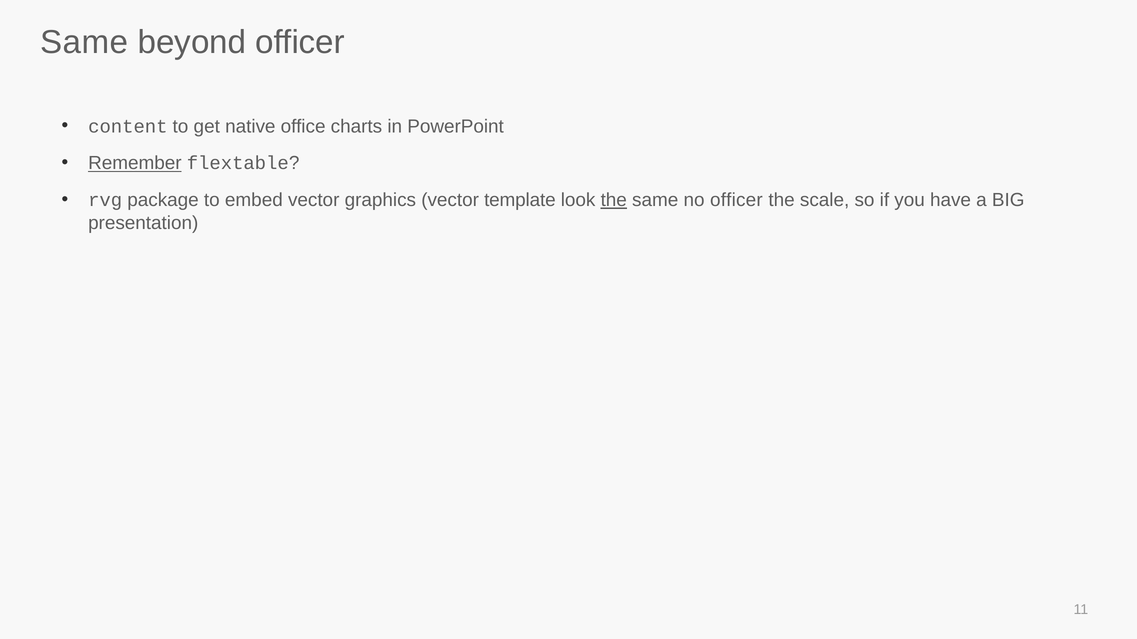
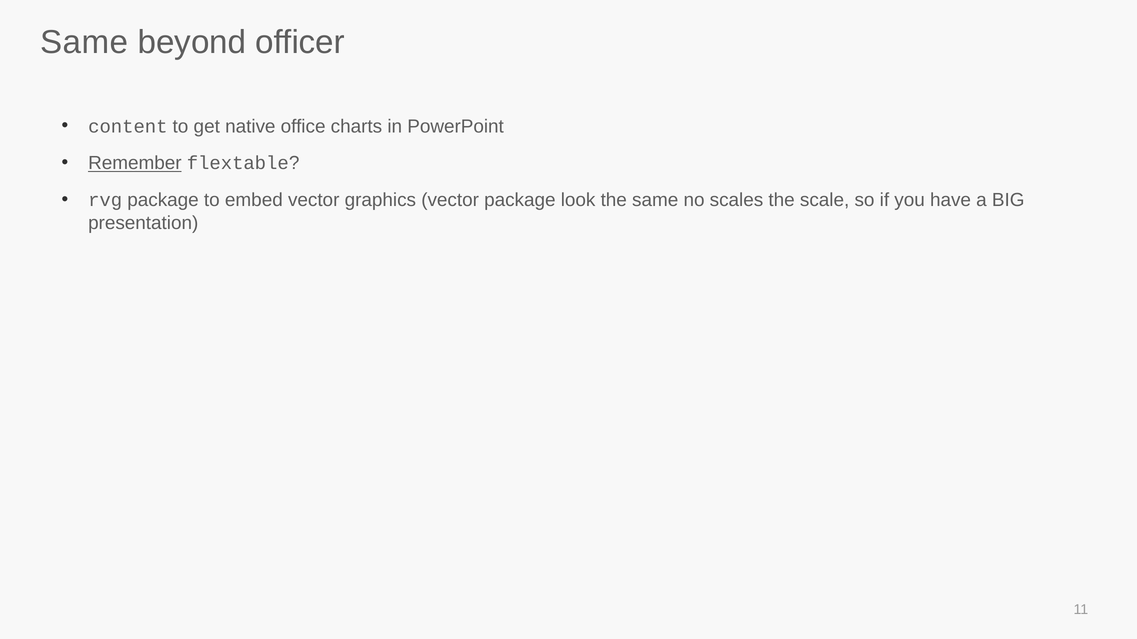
vector template: template -> package (520, 200)
the underline: present -> none (614, 200)
no officer: officer -> scales (736, 200)
